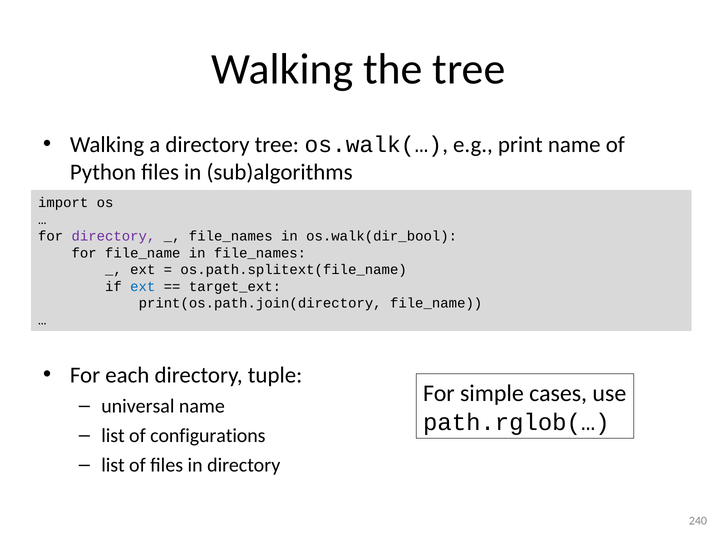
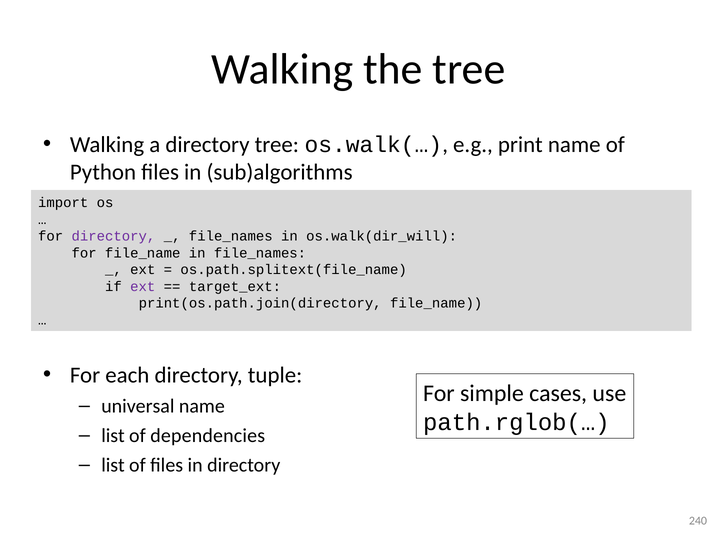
os.walk(dir_bool: os.walk(dir_bool -> os.walk(dir_will (382, 236)
ext colour: blue -> purple (143, 286)
configurations: configurations -> dependencies (208, 436)
